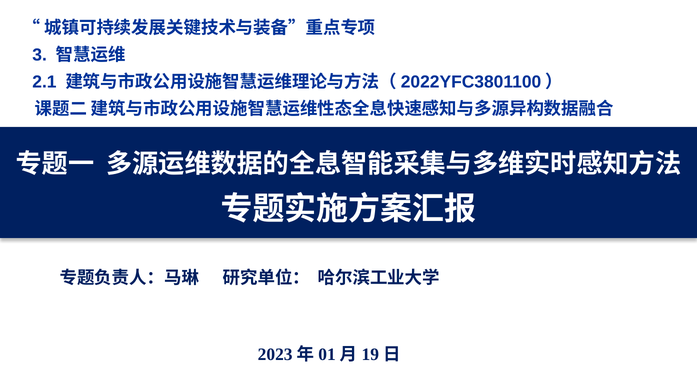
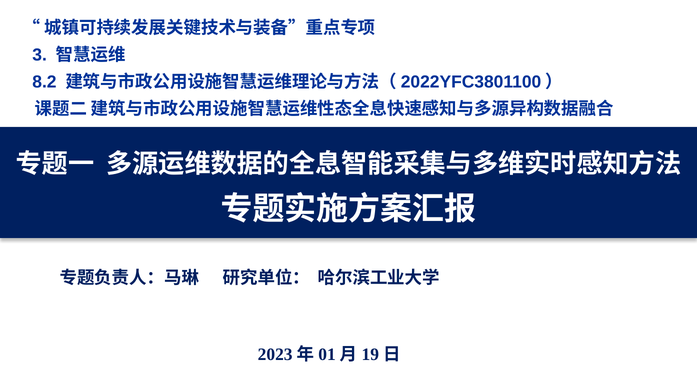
2.1: 2.1 -> 8.2 (44, 82)
